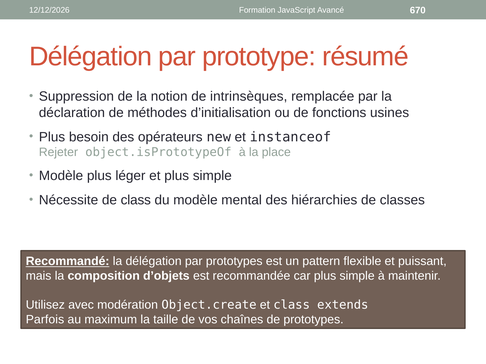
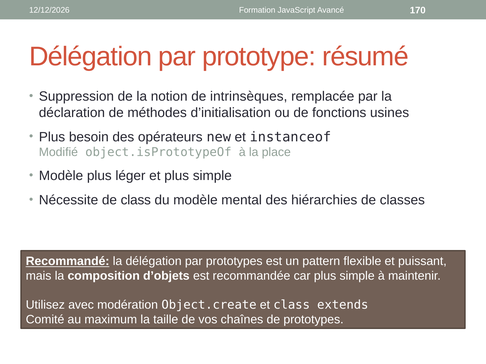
670: 670 -> 170 (418, 10)
Rejeter: Rejeter -> Modifié (58, 152)
Parfois: Parfois -> Comité (45, 320)
